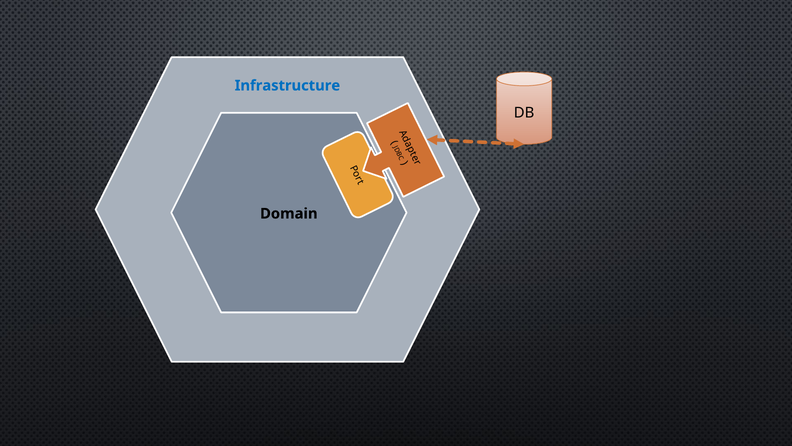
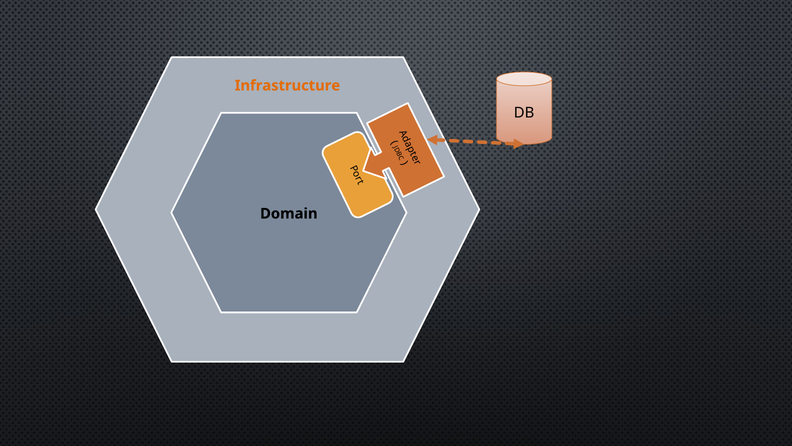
Infrastructure colour: blue -> orange (287, 85)
